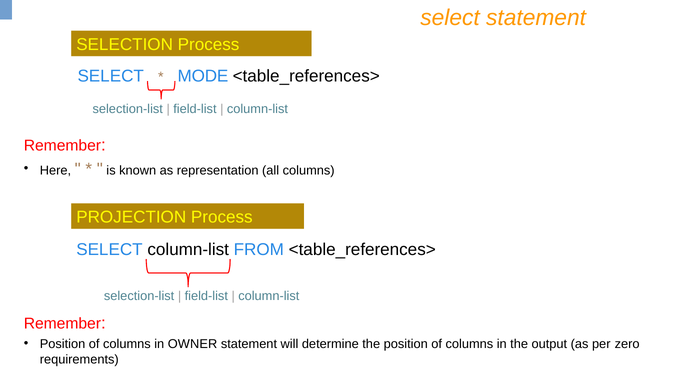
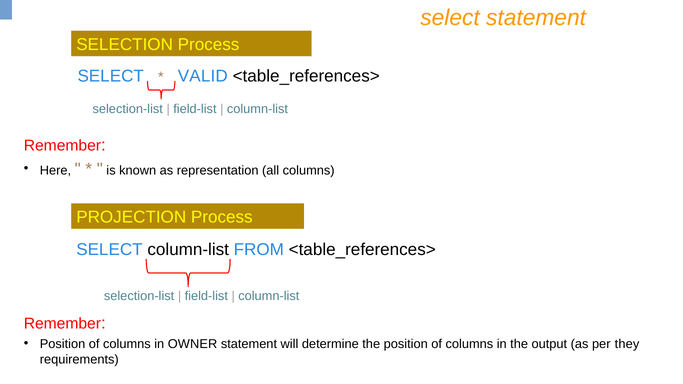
MODE: MODE -> VALID (203, 76)
zero: zero -> they (627, 344)
